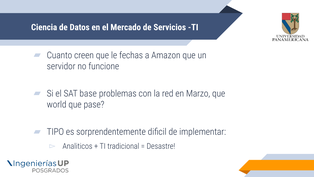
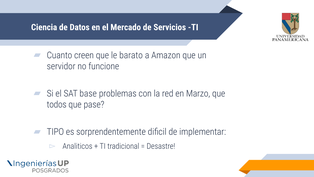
fechas: fechas -> barato (131, 55)
world: world -> todos (57, 104)
